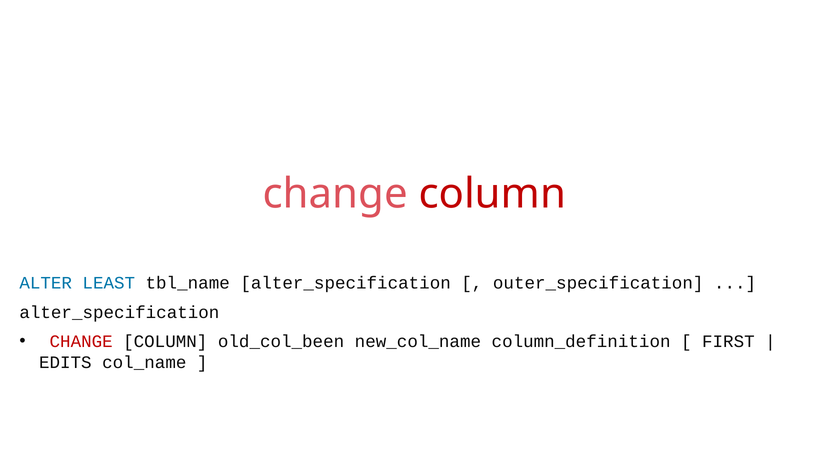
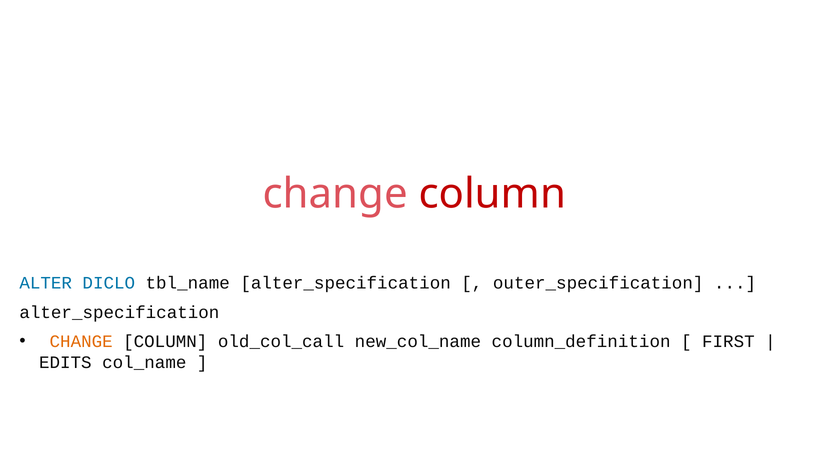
LEAST: LEAST -> DICLO (109, 283)
CHANGE colour: red -> orange (81, 342)
old_col_been: old_col_been -> old_col_call (281, 342)
